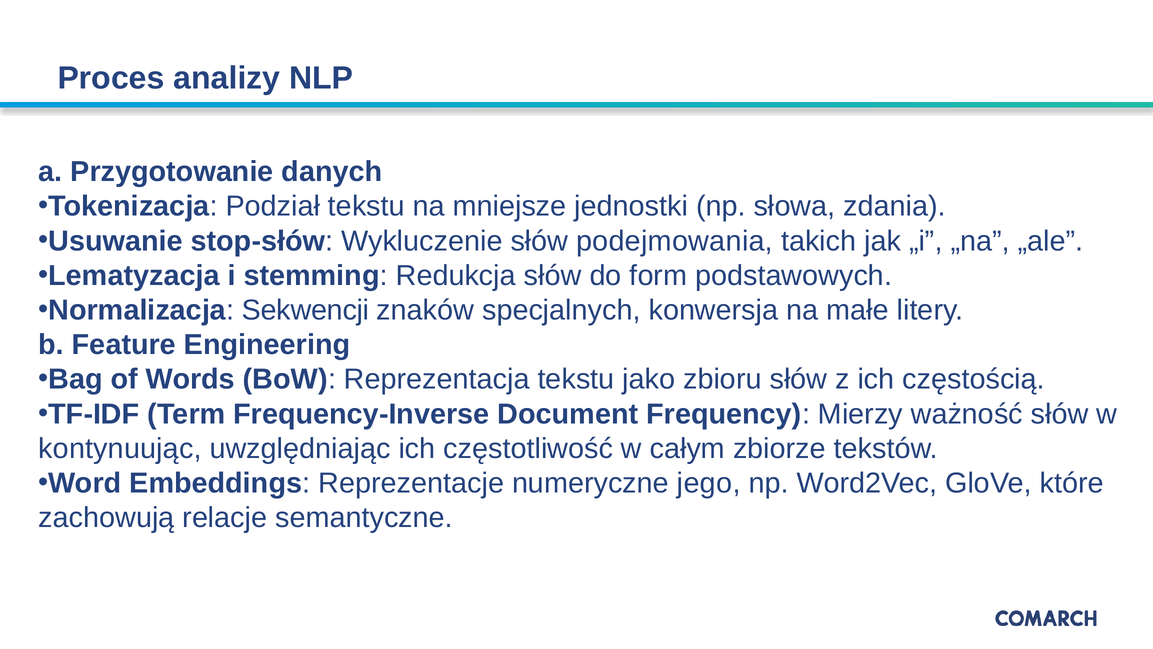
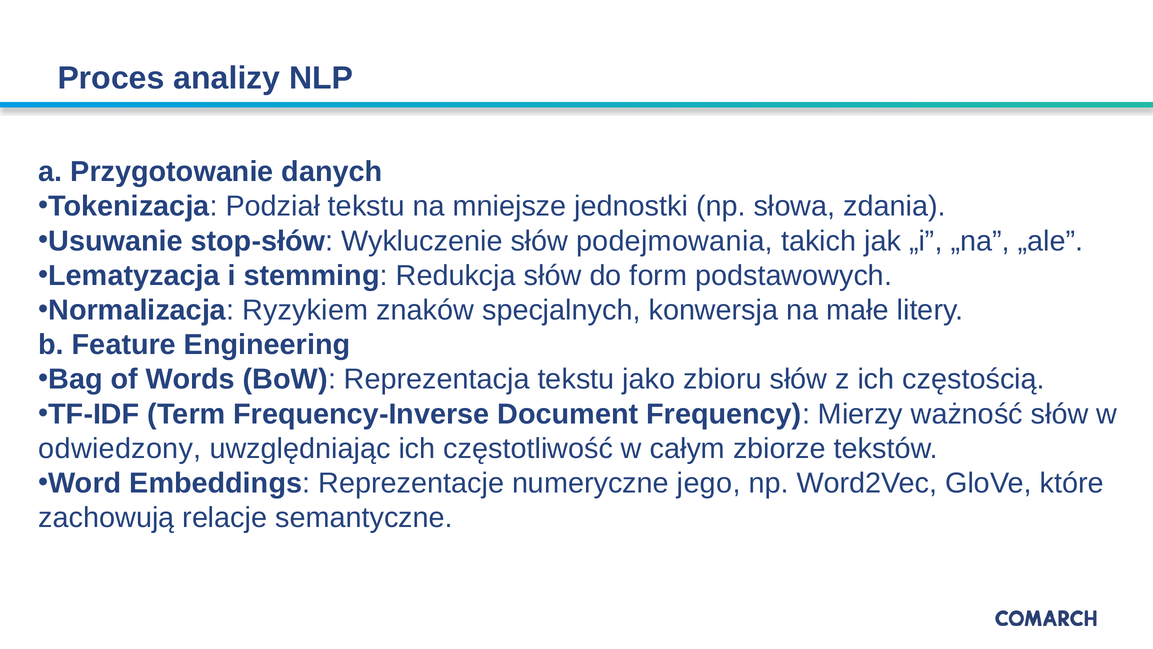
Sekwencji: Sekwencji -> Ryzykiem (305, 310)
kontynuując: kontynuując -> odwiedzony (120, 448)
